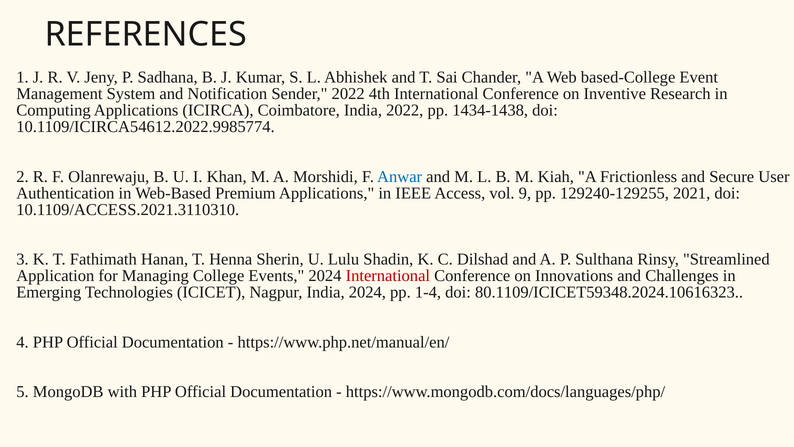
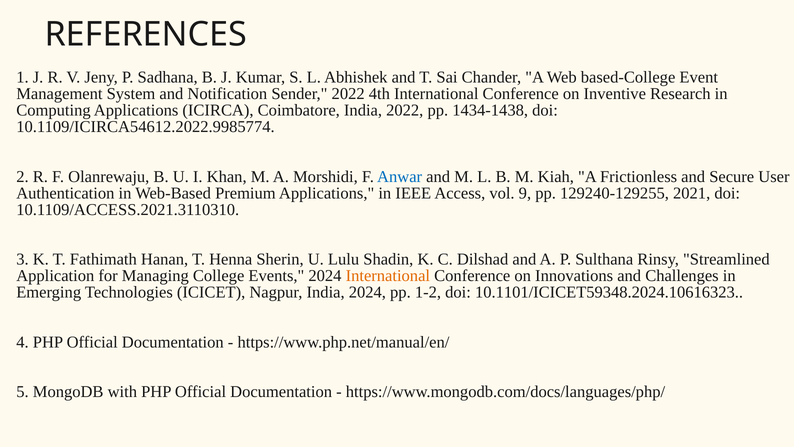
International colour: red -> orange (388, 276)
1-4: 1-4 -> 1-2 (428, 292)
80.1109/ICICET59348.2024.10616323: 80.1109/ICICET59348.2024.10616323 -> 10.1101/ICICET59348.2024.10616323 (609, 292)
